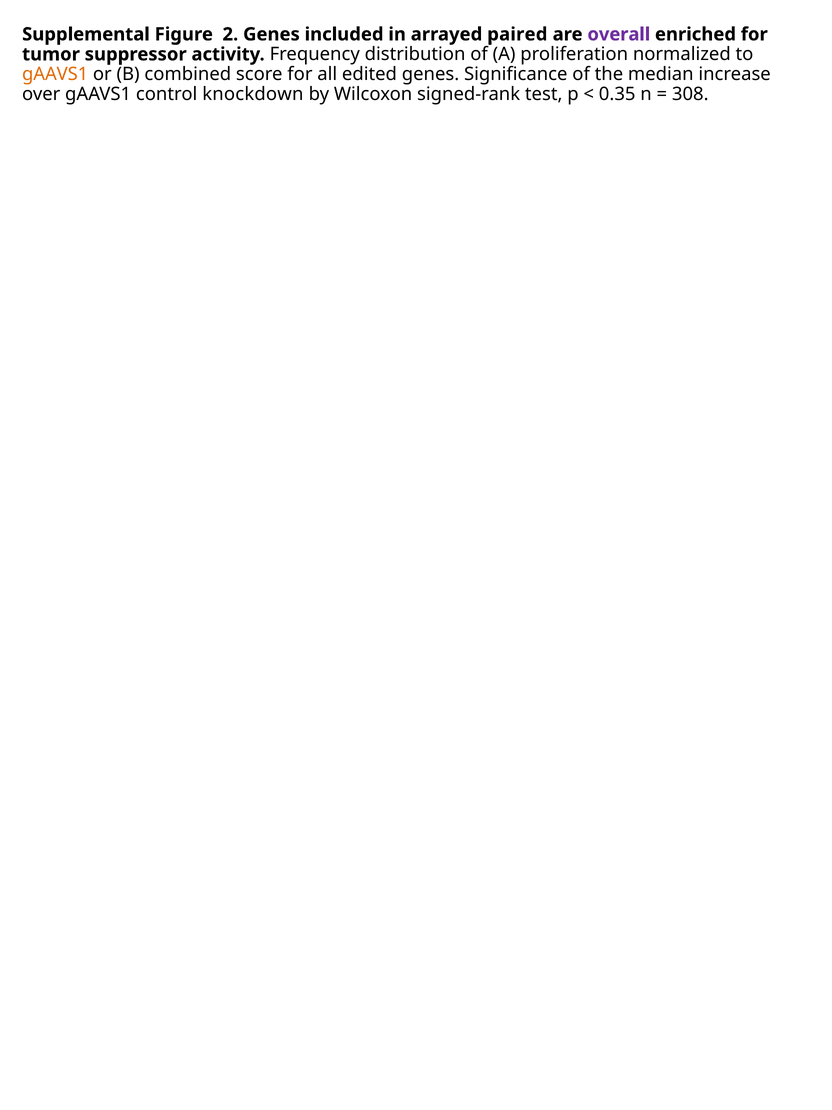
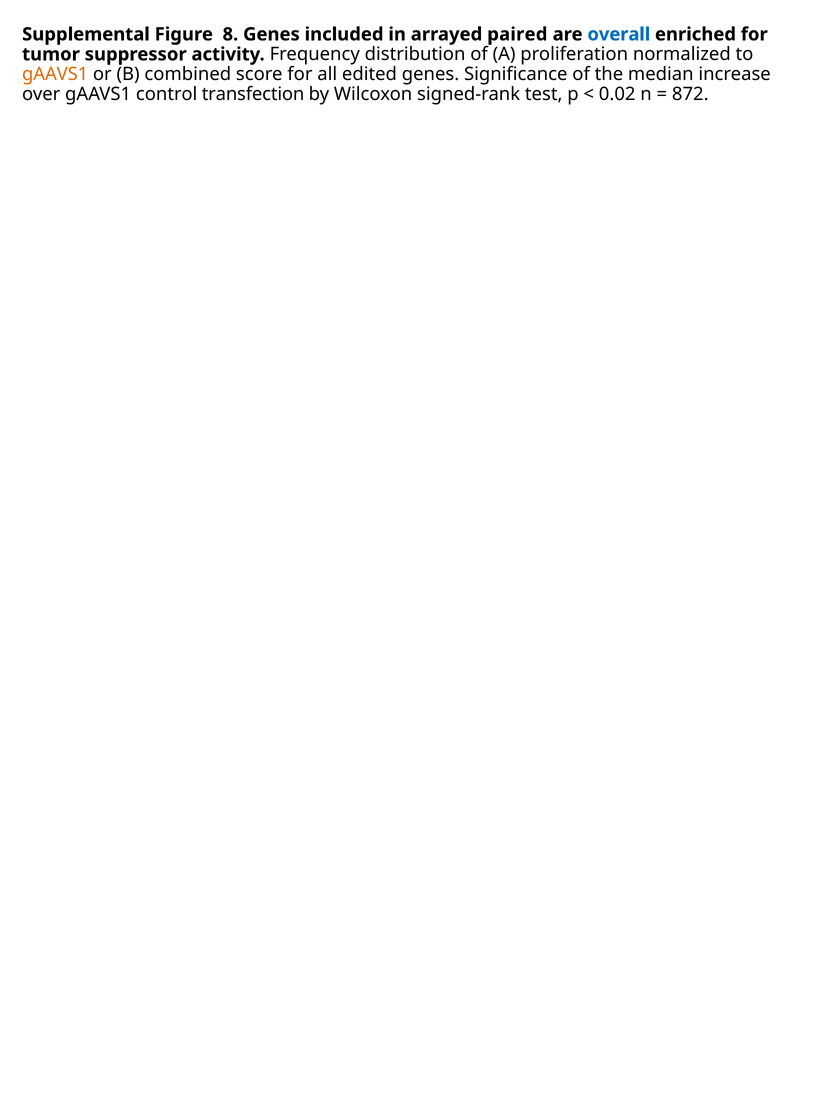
2: 2 -> 8 (230, 34)
overall colour: purple -> blue (619, 34)
knockdown: knockdown -> transfection (253, 94)
0.35: 0.35 -> 0.02 (617, 94)
308: 308 -> 872 (690, 94)
